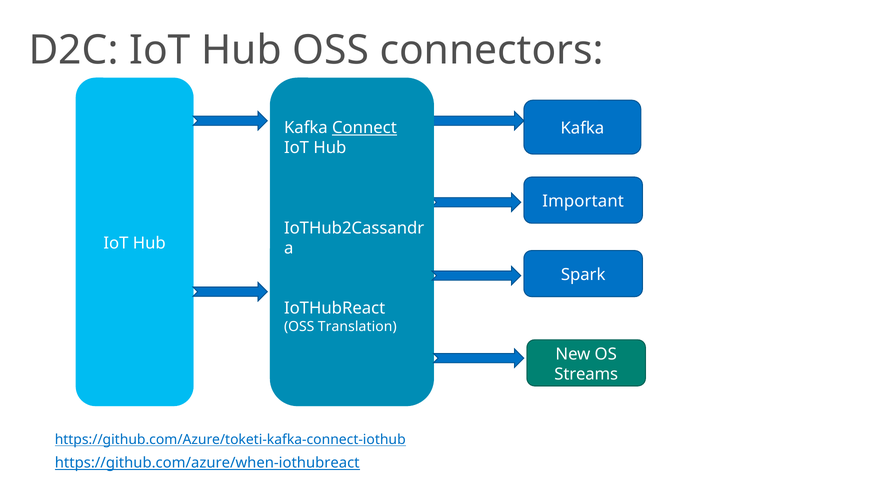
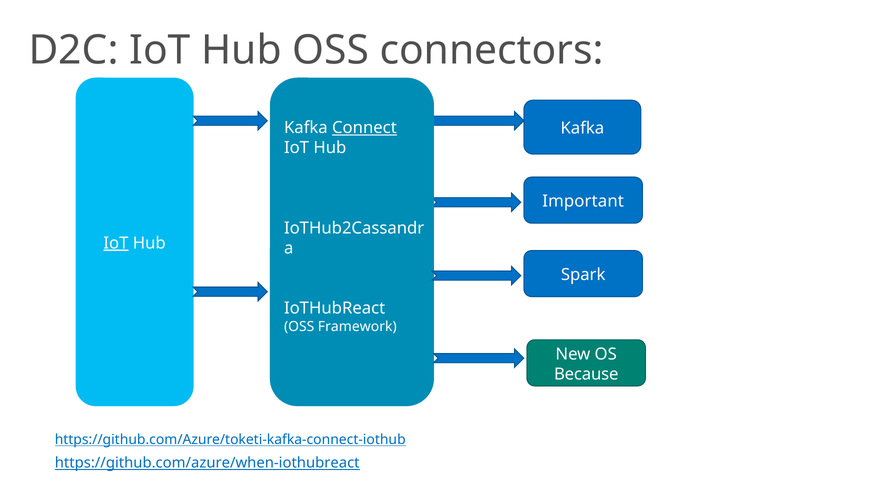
IoT underline: none -> present (116, 243)
Translation: Translation -> Framework (357, 327)
Streams: Streams -> Because (586, 374)
